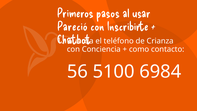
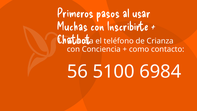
Pareció: Pareció -> Muchas (72, 27)
